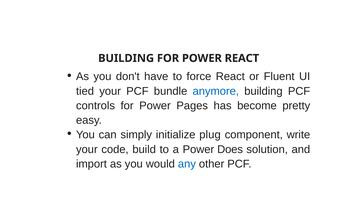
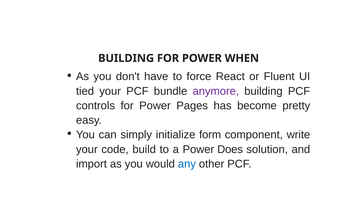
POWER REACT: REACT -> WHEN (242, 58)
anymore colour: blue -> purple (216, 91)
plug: plug -> form (210, 135)
